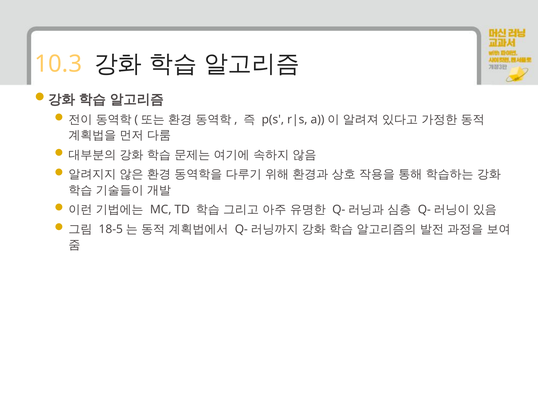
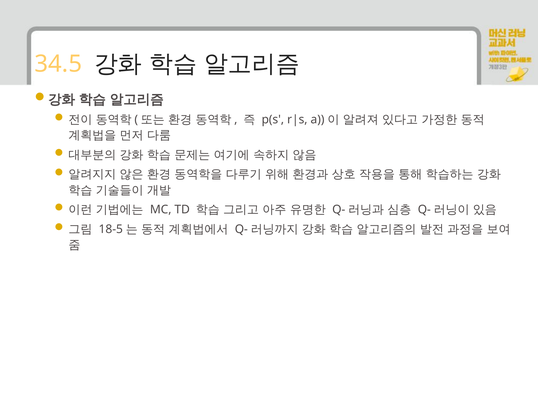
10.3: 10.3 -> 34.5 (58, 64)
